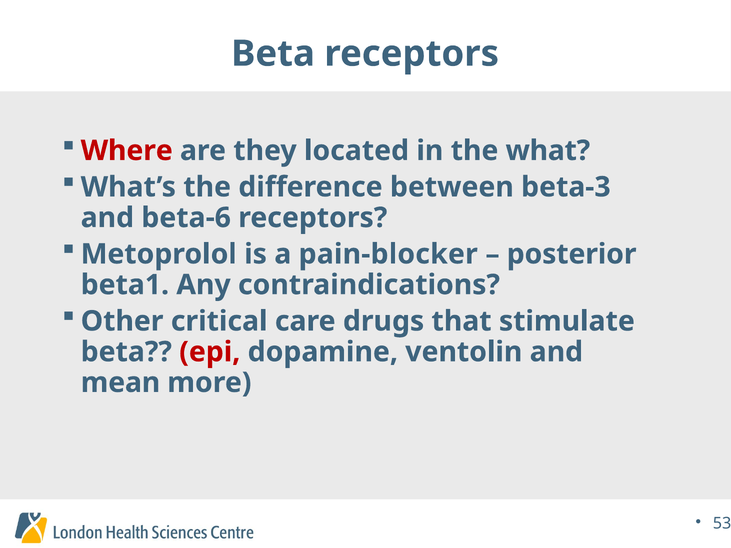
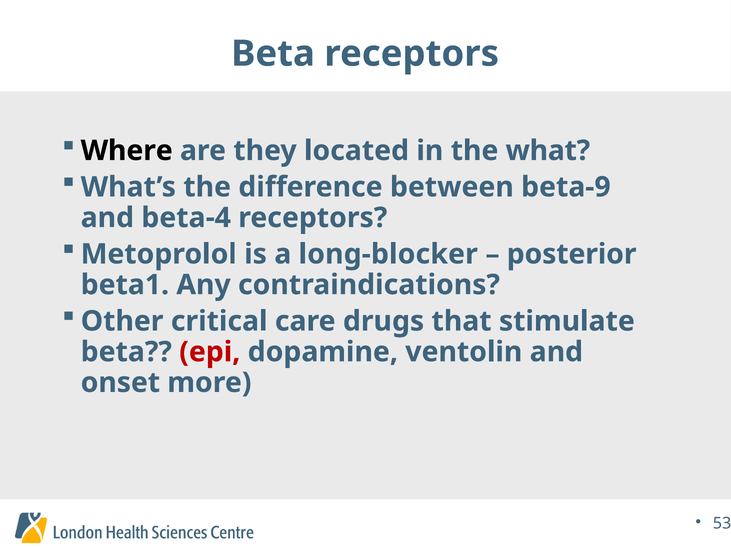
Where colour: red -> black (127, 151)
beta-3: beta-3 -> beta-9 (566, 187)
beta-6: beta-6 -> beta-4 (186, 218)
pain-blocker: pain-blocker -> long-blocker (388, 254)
mean: mean -> onset (120, 383)
